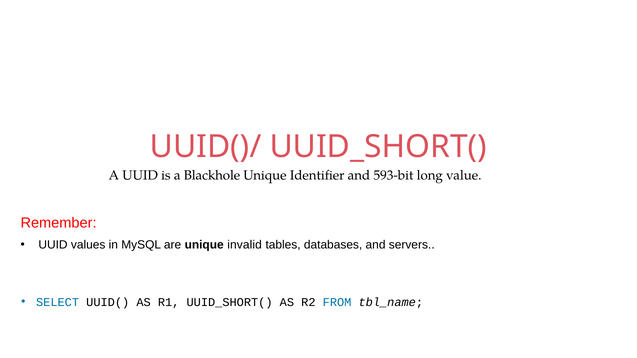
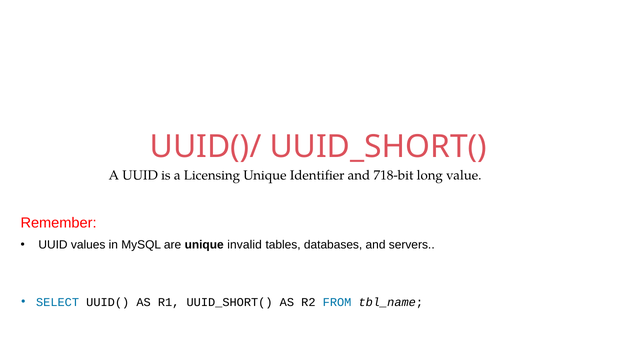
Blackhole: Blackhole -> Licensing (212, 176)
593-bit: 593-bit -> 718-bit (393, 176)
